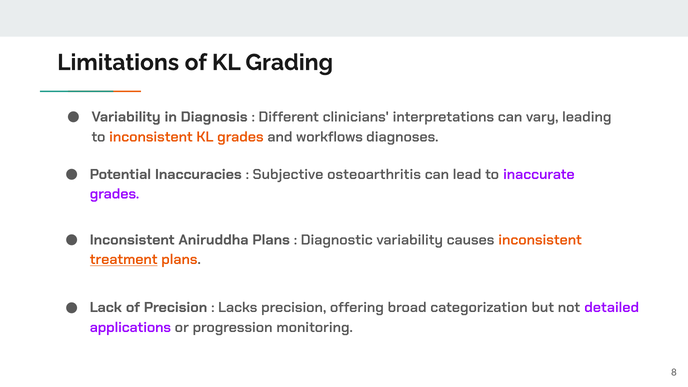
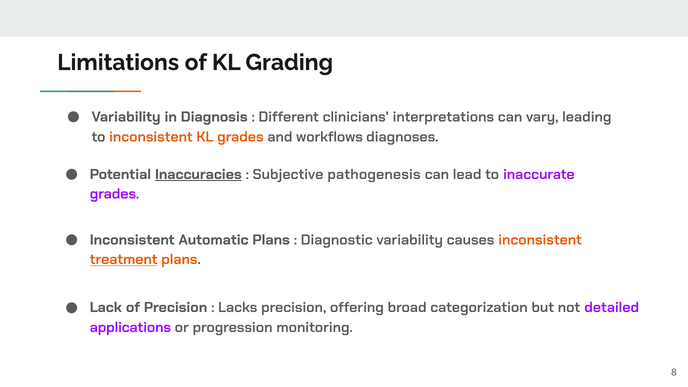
Inaccuracies underline: none -> present (198, 174)
osteoarthritis: osteoarthritis -> pathogenesis (374, 174)
Aniruddha: Aniruddha -> Automatic (214, 240)
